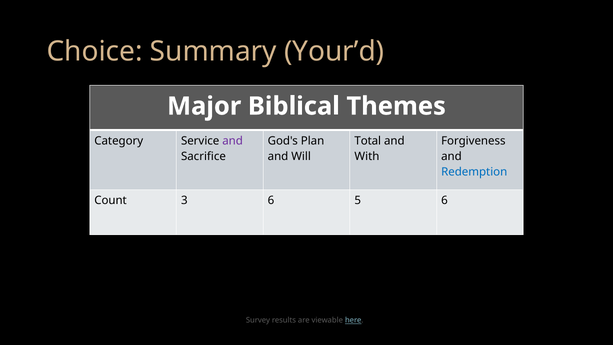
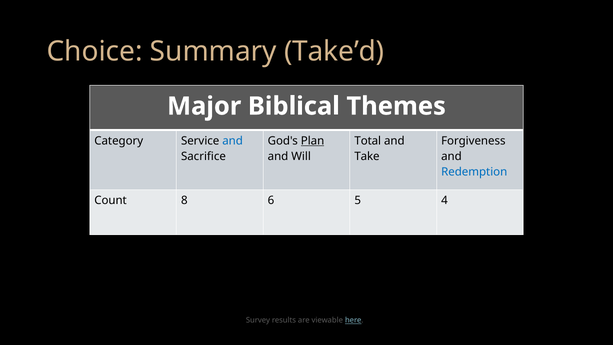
Your’d: Your’d -> Take’d (334, 51)
and colour: purple -> blue (233, 141)
Plan underline: none -> present (313, 141)
With: With -> Take (367, 156)
3: 3 -> 8 (184, 200)
5 6: 6 -> 4 (444, 200)
